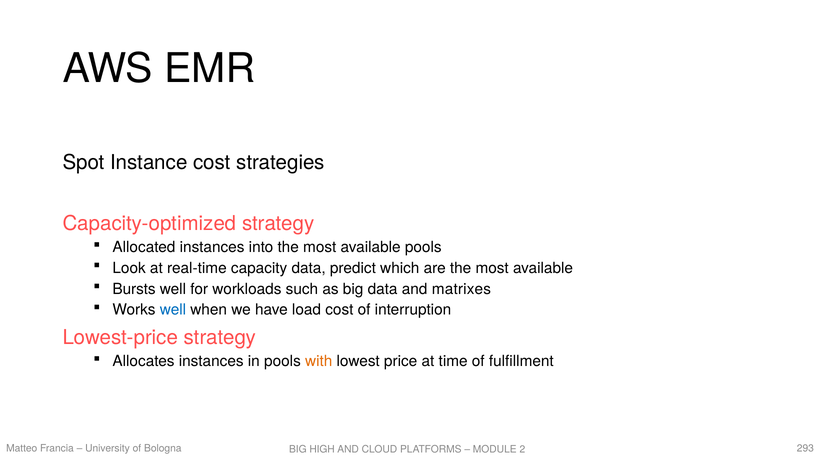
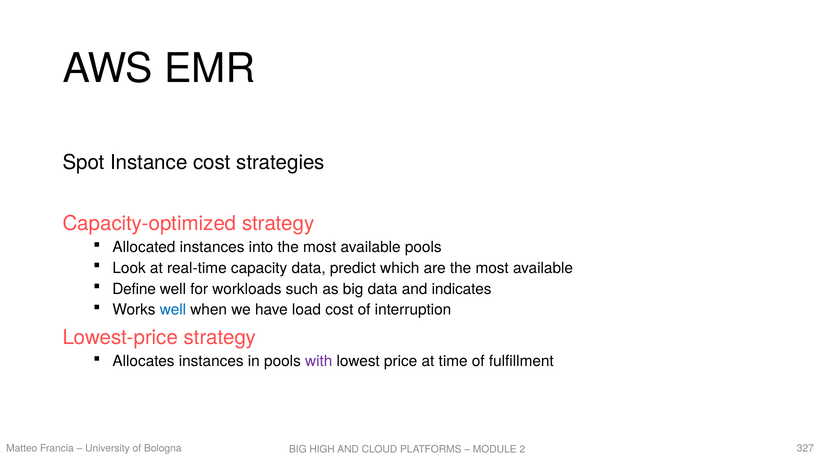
Bursts: Bursts -> Define (134, 289)
matrixes: matrixes -> indicates (462, 289)
with colour: orange -> purple (319, 362)
293: 293 -> 327 (805, 448)
